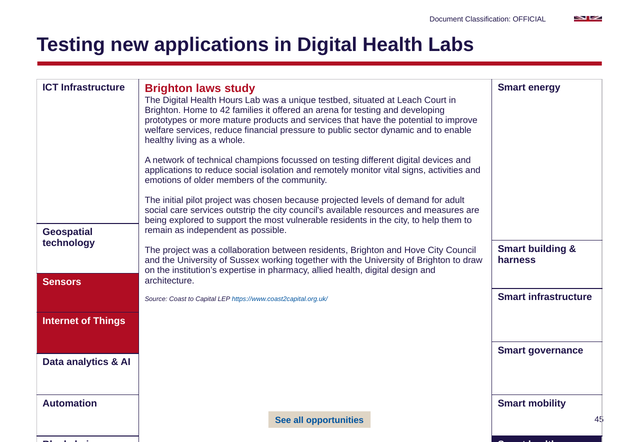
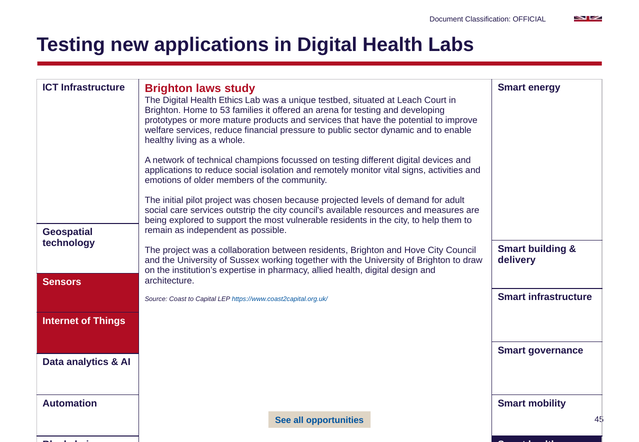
Hours: Hours -> Ethics (231, 100)
42: 42 -> 53 (225, 110)
harness: harness -> delivery (517, 260)
